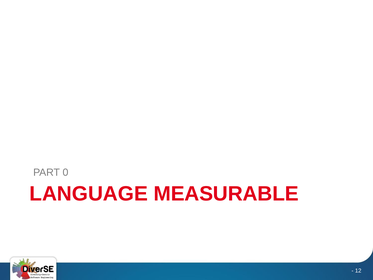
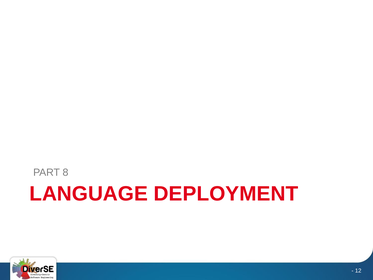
0: 0 -> 8 (65, 172)
MEASURABLE: MEASURABLE -> DEPLOYMENT (226, 194)
